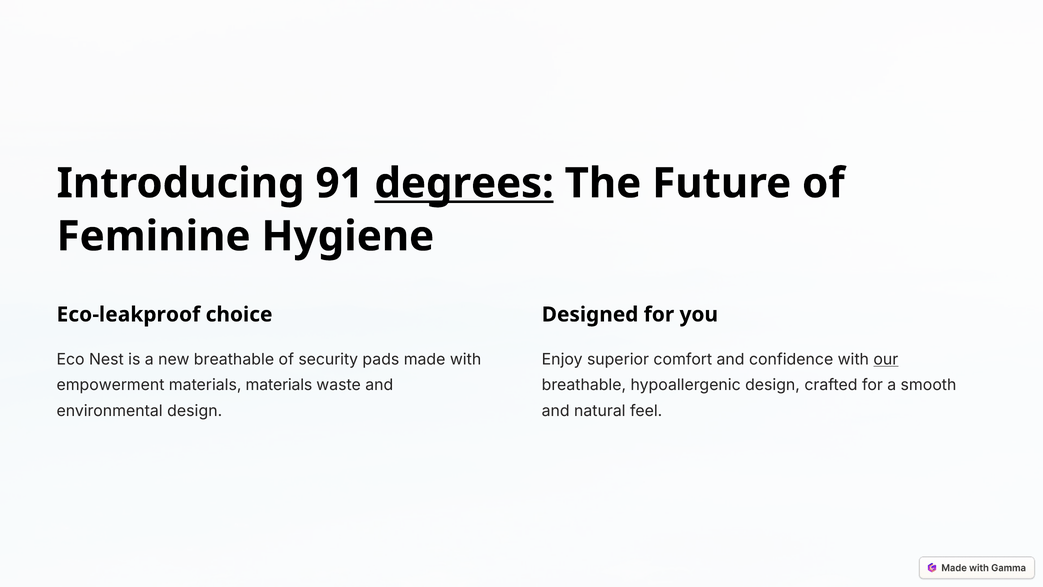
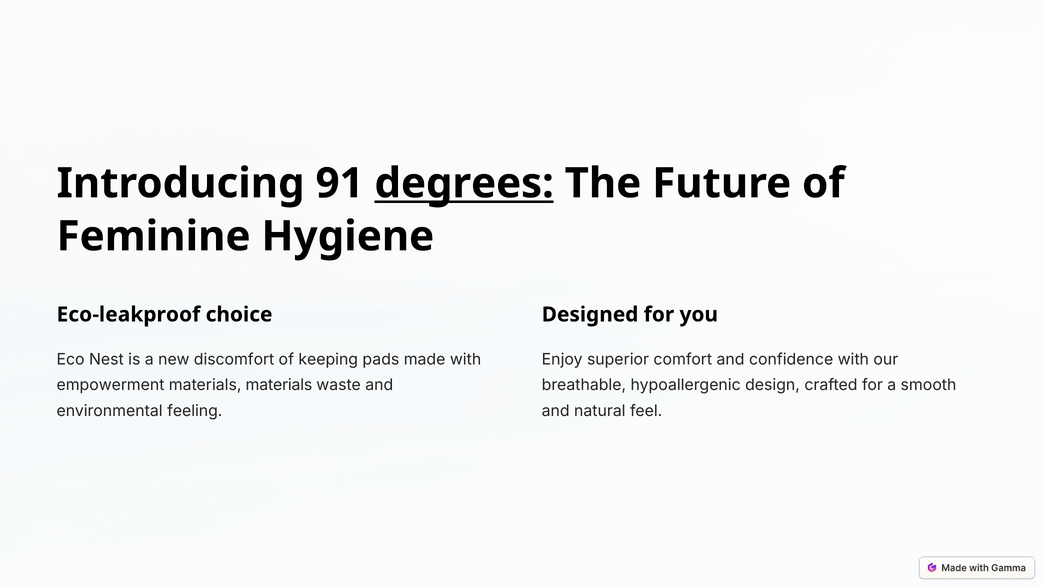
new breathable: breathable -> discomfort (234, 359)
security: security -> keeping (328, 359)
our underline: present -> none (886, 359)
environmental design: design -> feeling (195, 411)
